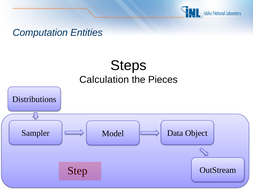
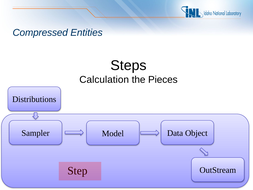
Computation: Computation -> Compressed (40, 33)
